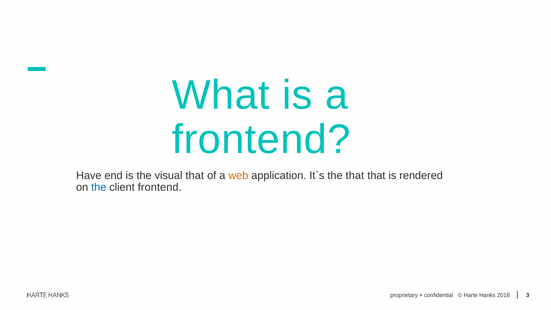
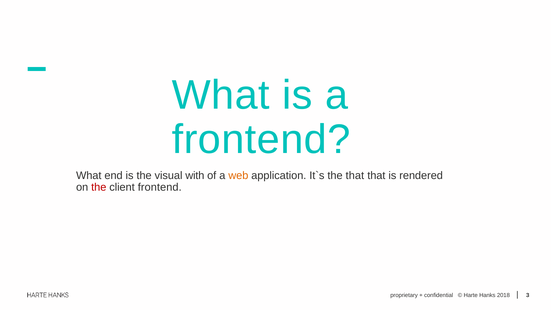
Have: Have -> What (89, 176)
visual that: that -> with (195, 176)
the colour: blue -> red (99, 187)
